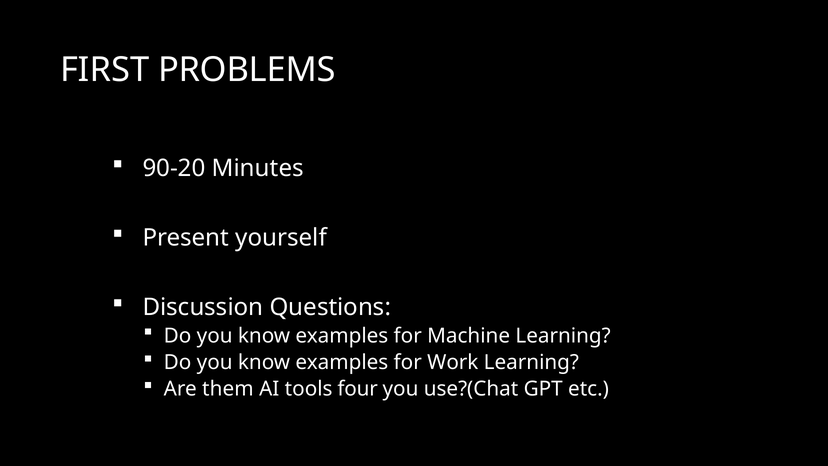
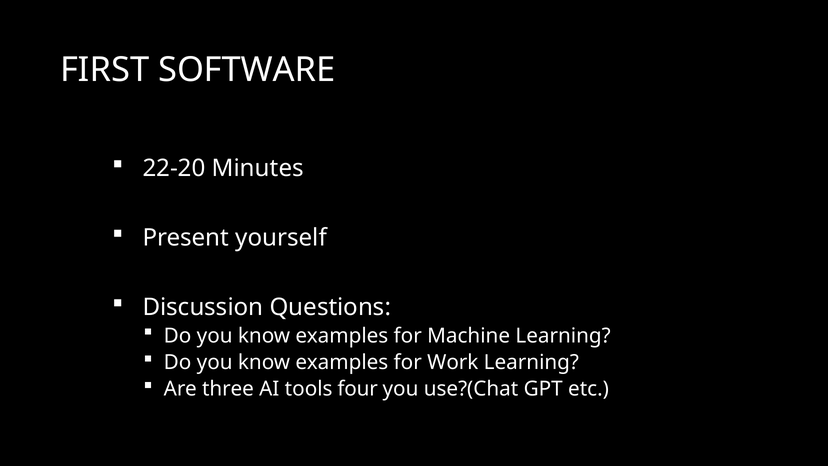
PROBLEMS: PROBLEMS -> SOFTWARE (247, 70)
90-20: 90-20 -> 22-20 (174, 168)
them: them -> three (228, 389)
